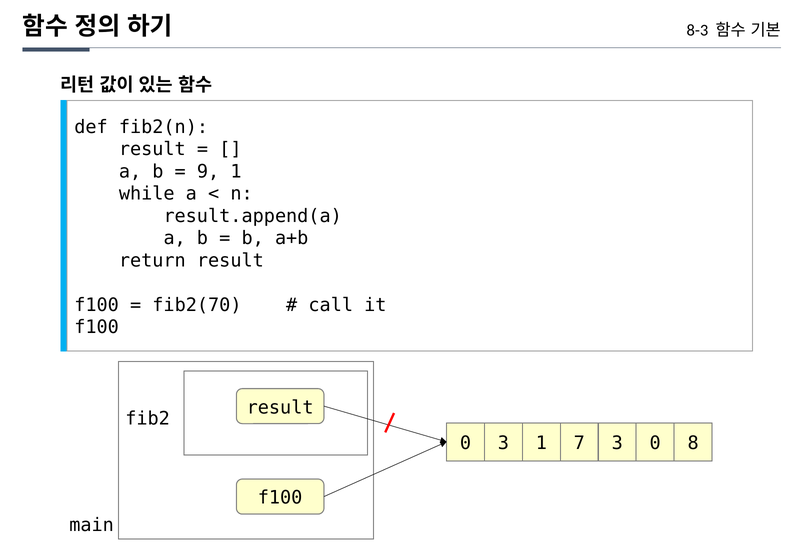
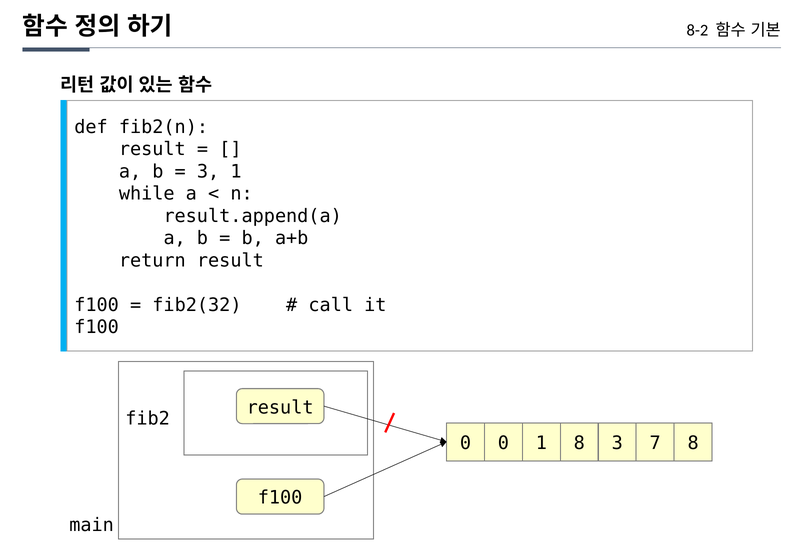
8-3: 8-3 -> 8-2 (697, 30)
9: 9 -> 3 (208, 171)
fib2(70: fib2(70 -> fib2(32 (197, 305)
0 3: 3 -> 0 (503, 443)
1 7: 7 -> 8 (579, 443)
3 0: 0 -> 7 (655, 443)
